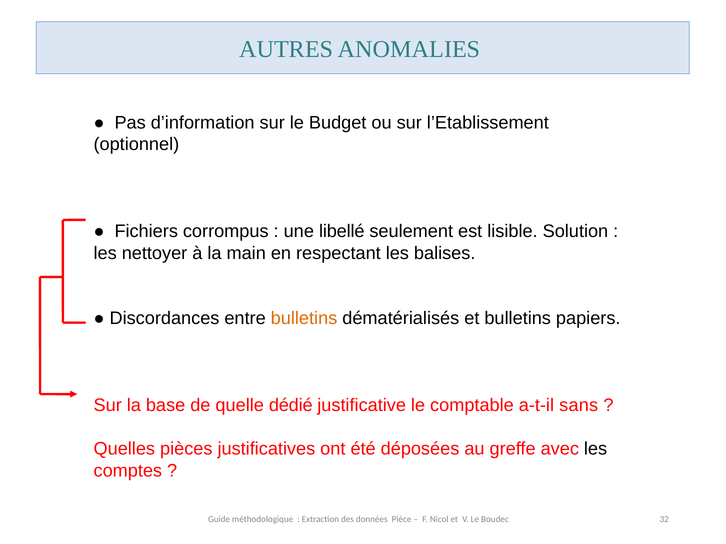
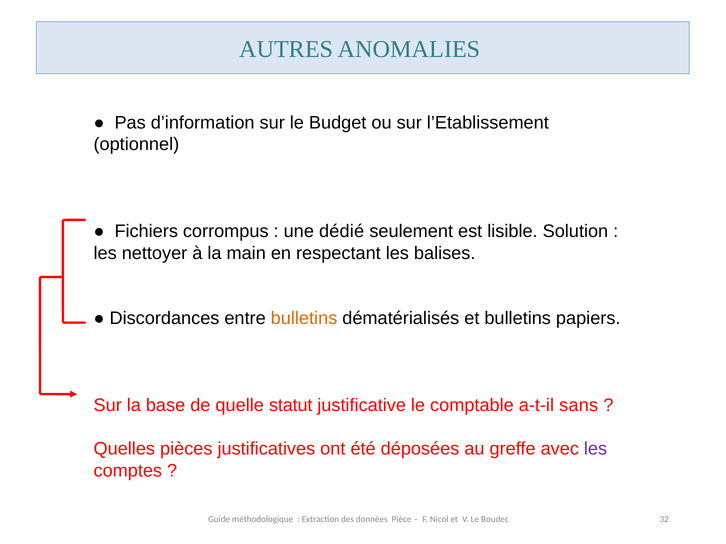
libellé: libellé -> dédié (342, 232)
dédié: dédié -> statut (291, 406)
les colour: black -> purple (596, 449)
